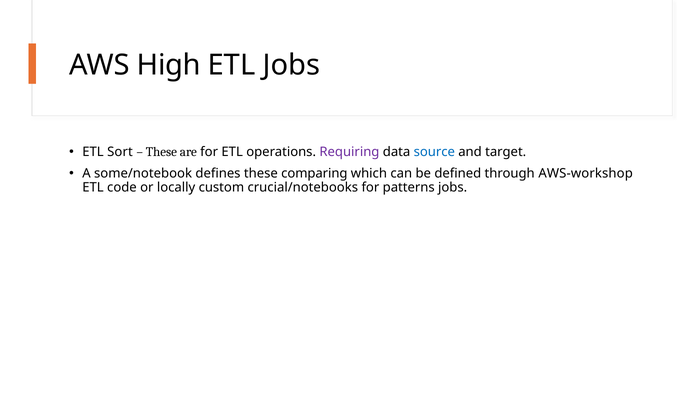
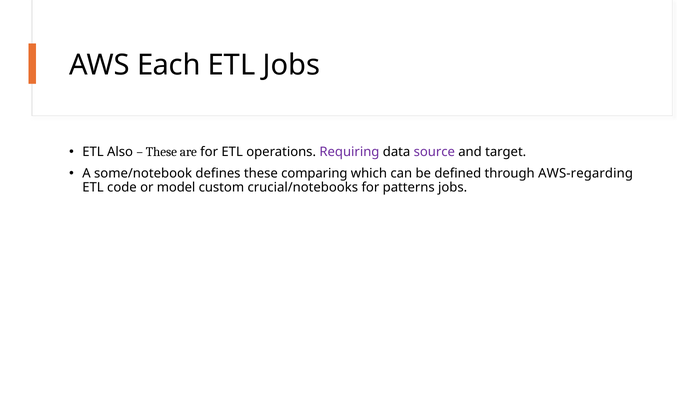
High: High -> Each (169, 65)
Sort: Sort -> Also (120, 152)
source colour: blue -> purple (434, 152)
AWS-workshop: AWS-workshop -> AWS-regarding (586, 173)
locally: locally -> model (176, 187)
